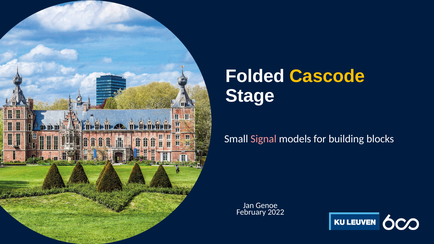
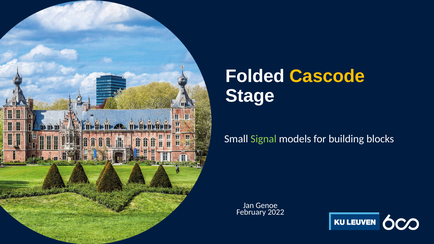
Signal colour: pink -> light green (264, 139)
